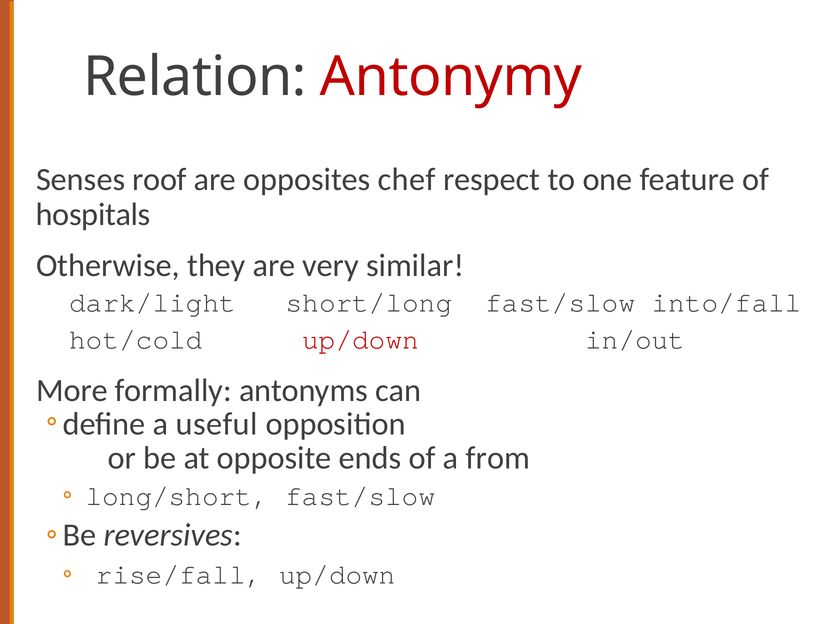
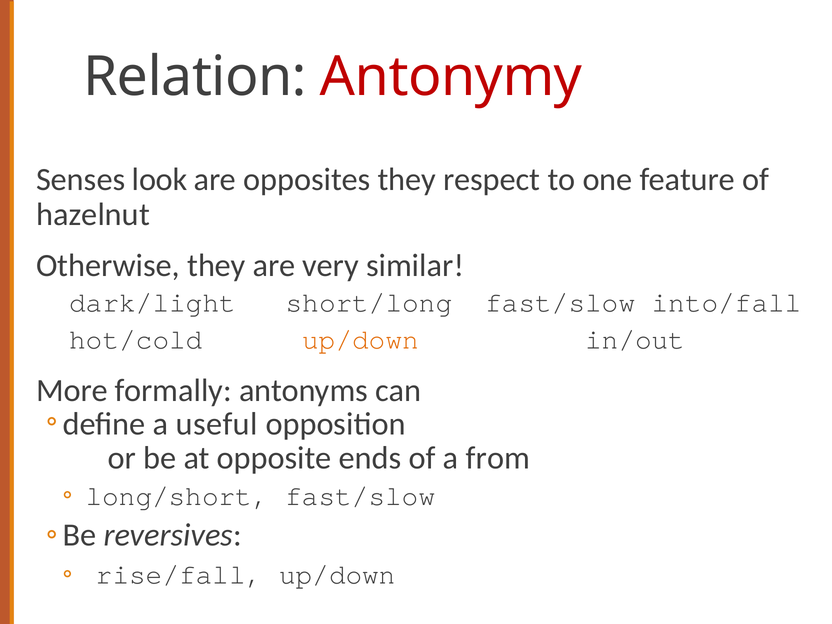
roof: roof -> look (160, 180)
opposites chef: chef -> they (407, 180)
hospitals: hospitals -> hazelnut (93, 214)
up/down colour: red -> orange (361, 340)
